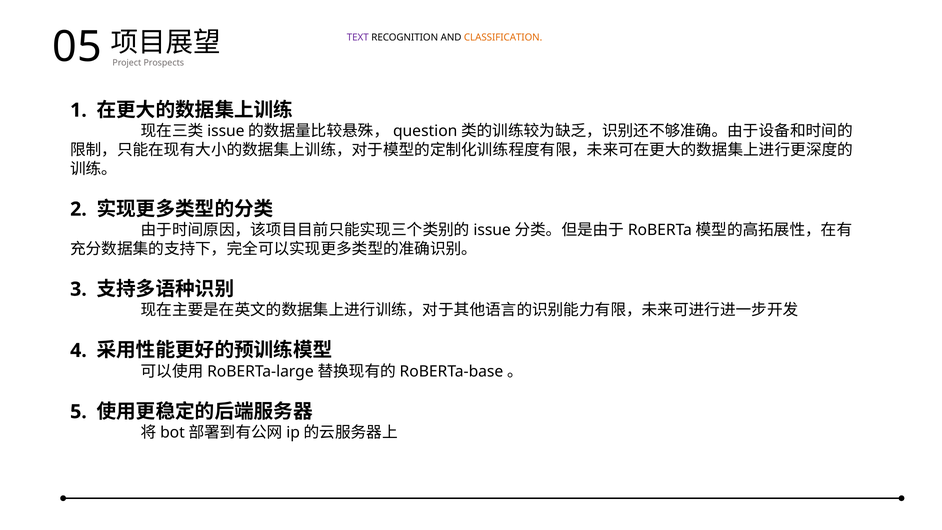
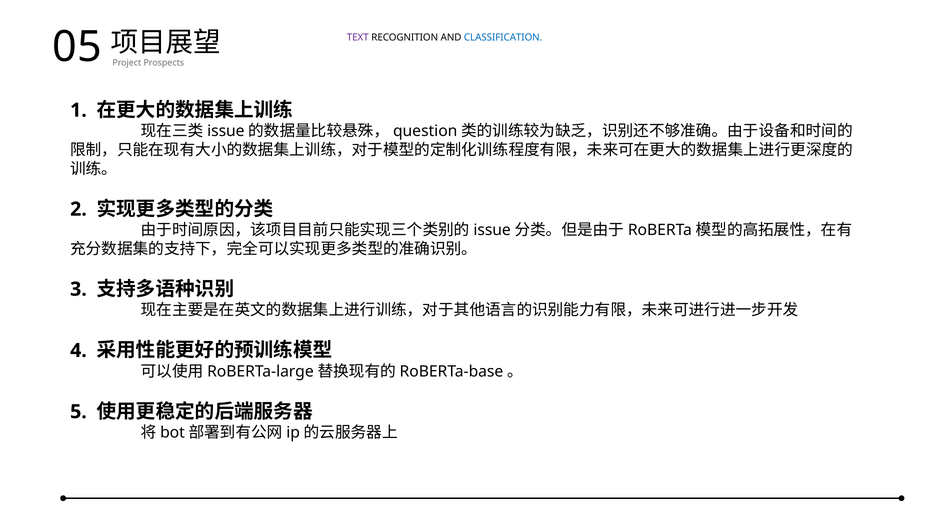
CLASSIFICATION colour: orange -> blue (503, 37)
